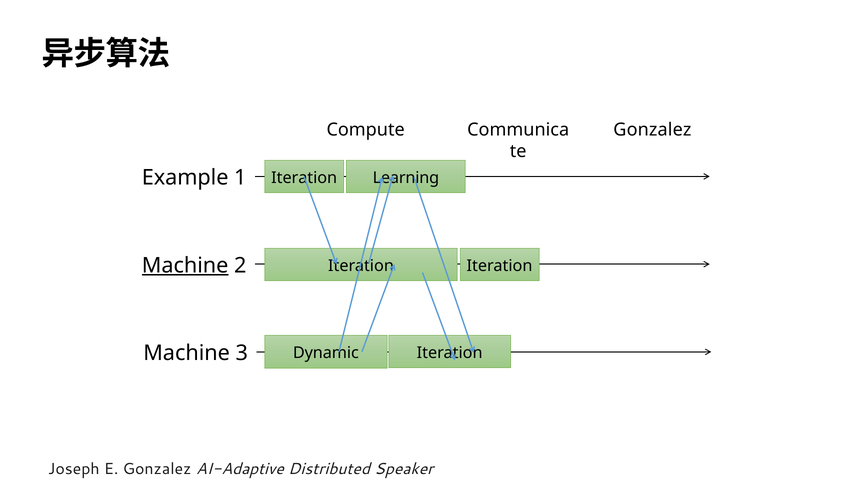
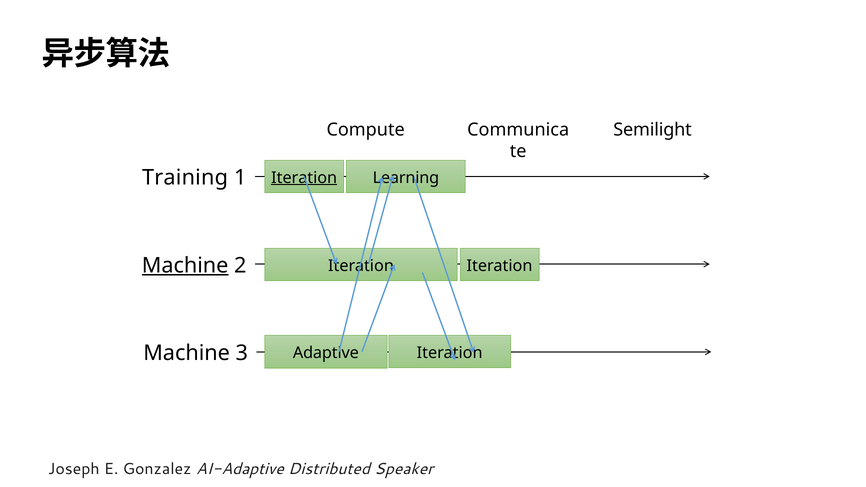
Gonzalez: Gonzalez -> Semilight (653, 130)
Example: Example -> Training (185, 178)
Iteration underline: none -> present (304, 178)
Dynamic: Dynamic -> Adaptive (326, 353)
